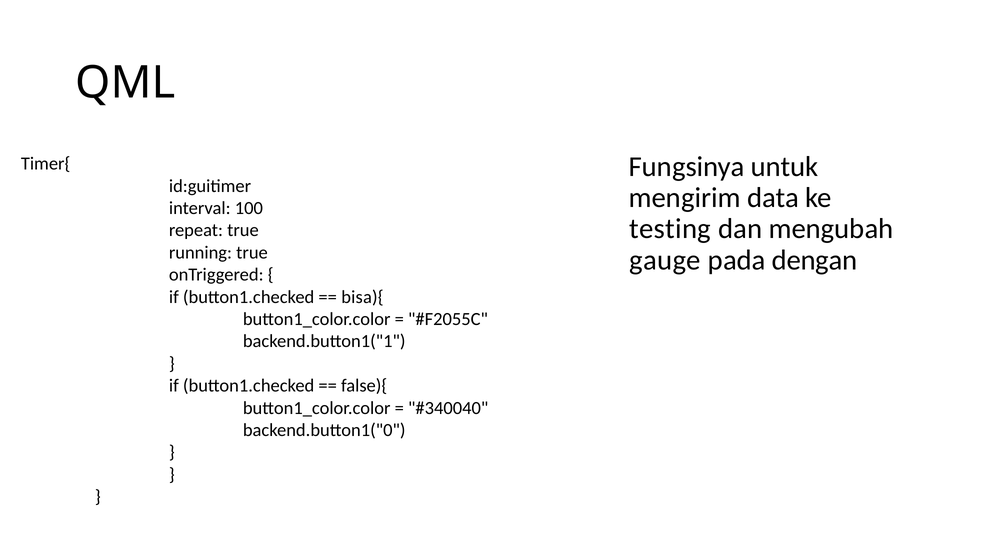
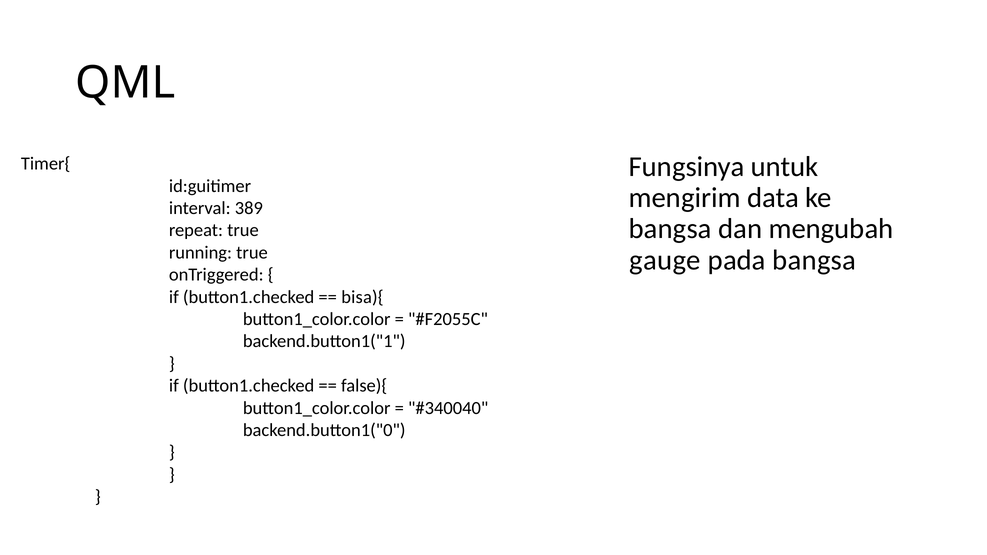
100: 100 -> 389 (249, 208)
testing: testing -> bangsa (670, 229)
pada dengan: dengan -> bangsa (814, 260)
